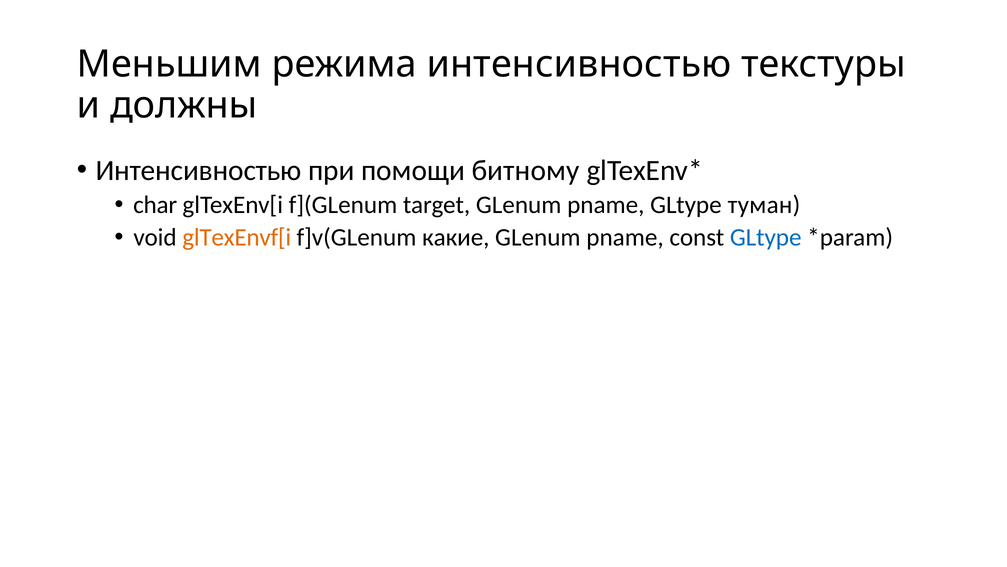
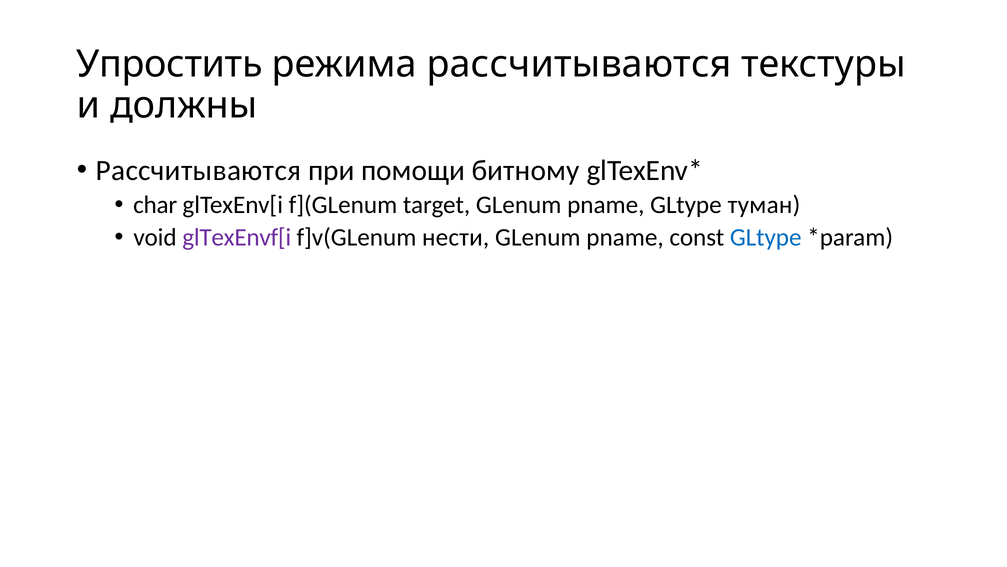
Меньшим: Меньшим -> Упростить (170, 64)
режима интенсивностью: интенсивностью -> рассчитываются (579, 64)
Интенсивностью: Интенсивностью -> Рассчитываются (198, 170)
glTexEnvf[i colour: orange -> purple (237, 237)
какие: какие -> нести (456, 237)
